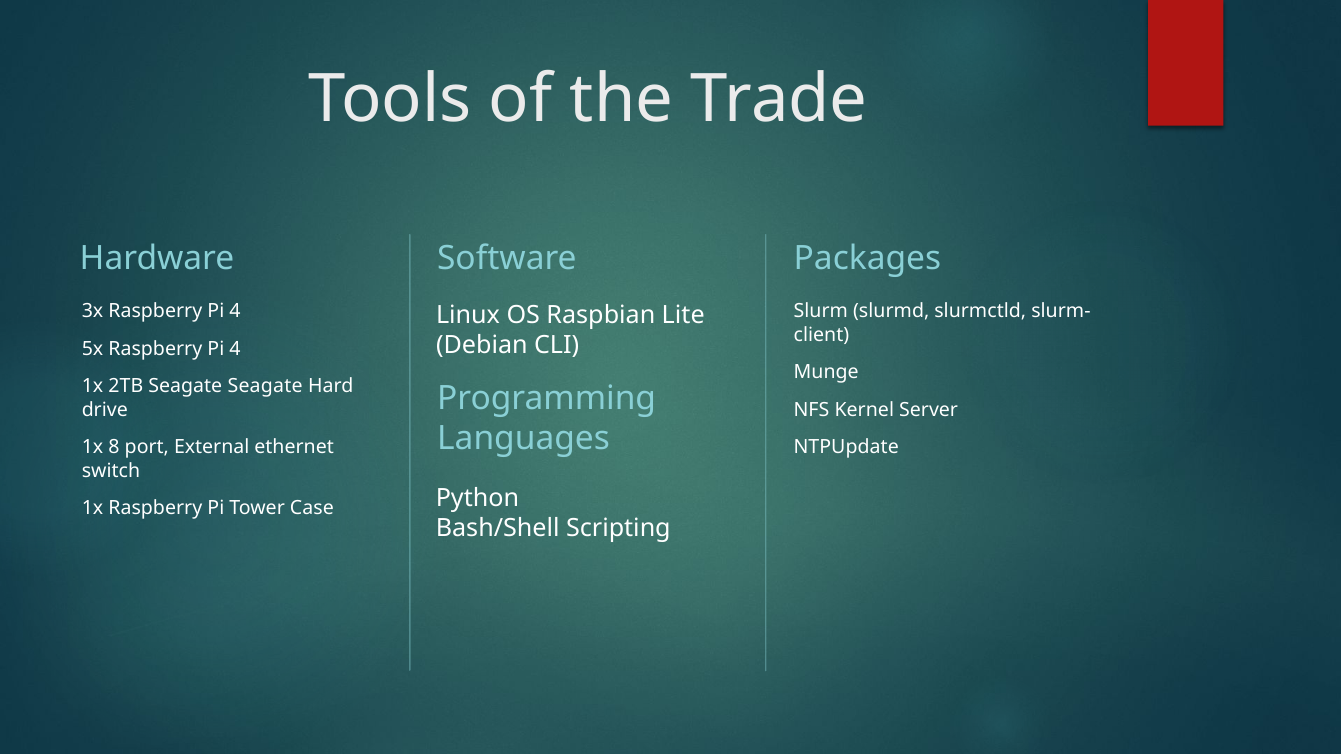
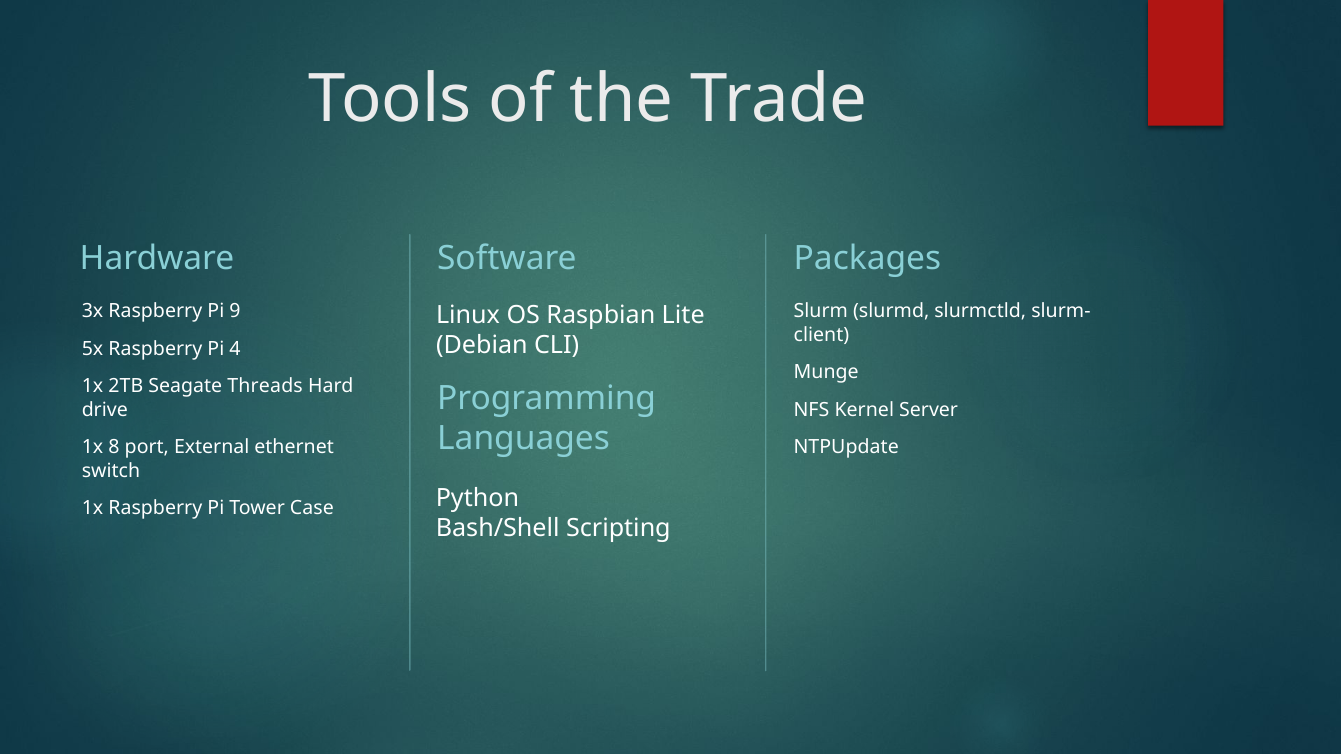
3x Raspberry Pi 4: 4 -> 9 (235, 312)
Seagate Seagate: Seagate -> Threads (265, 386)
